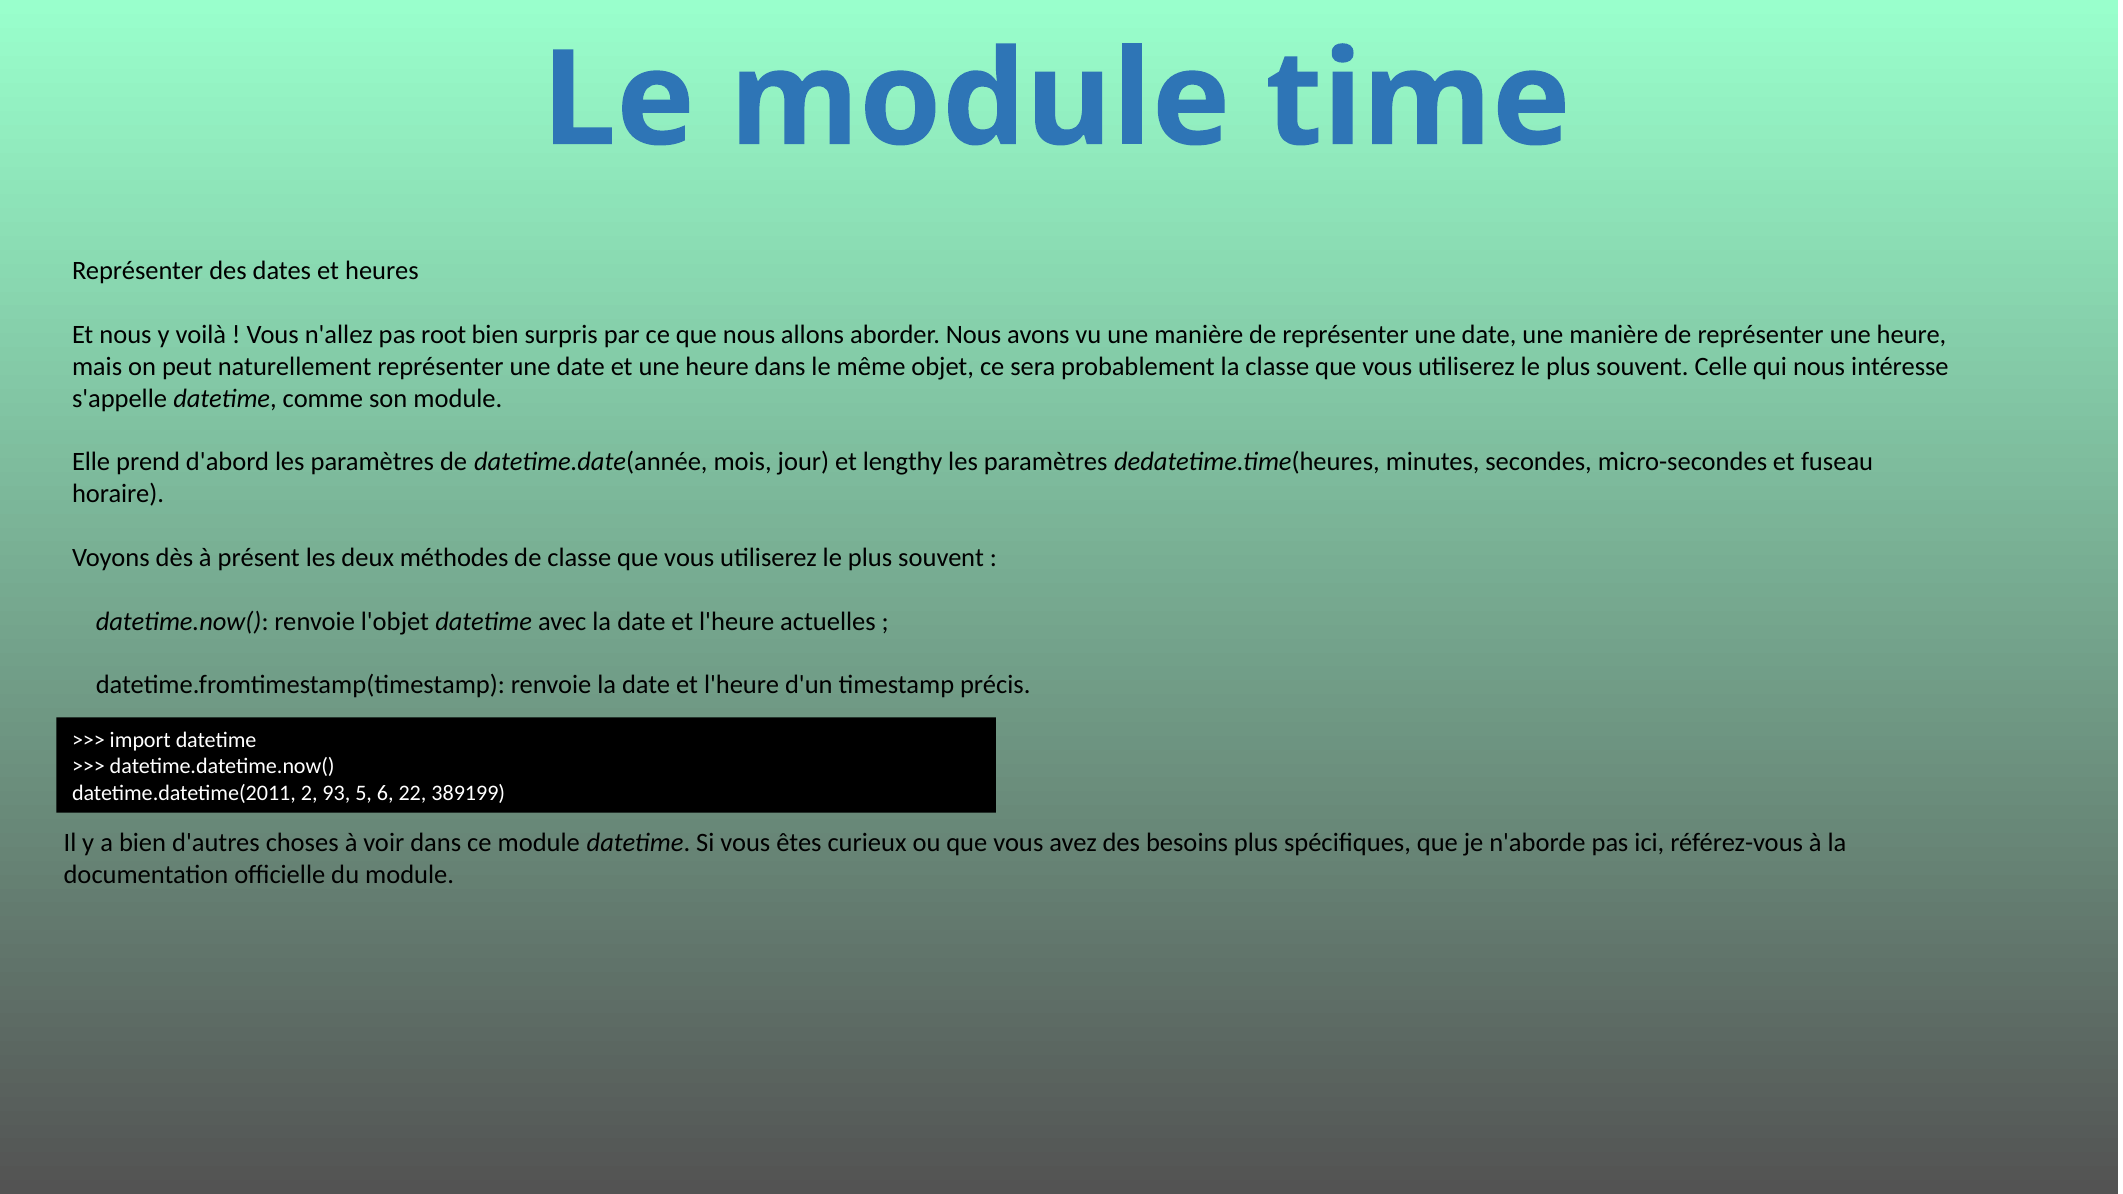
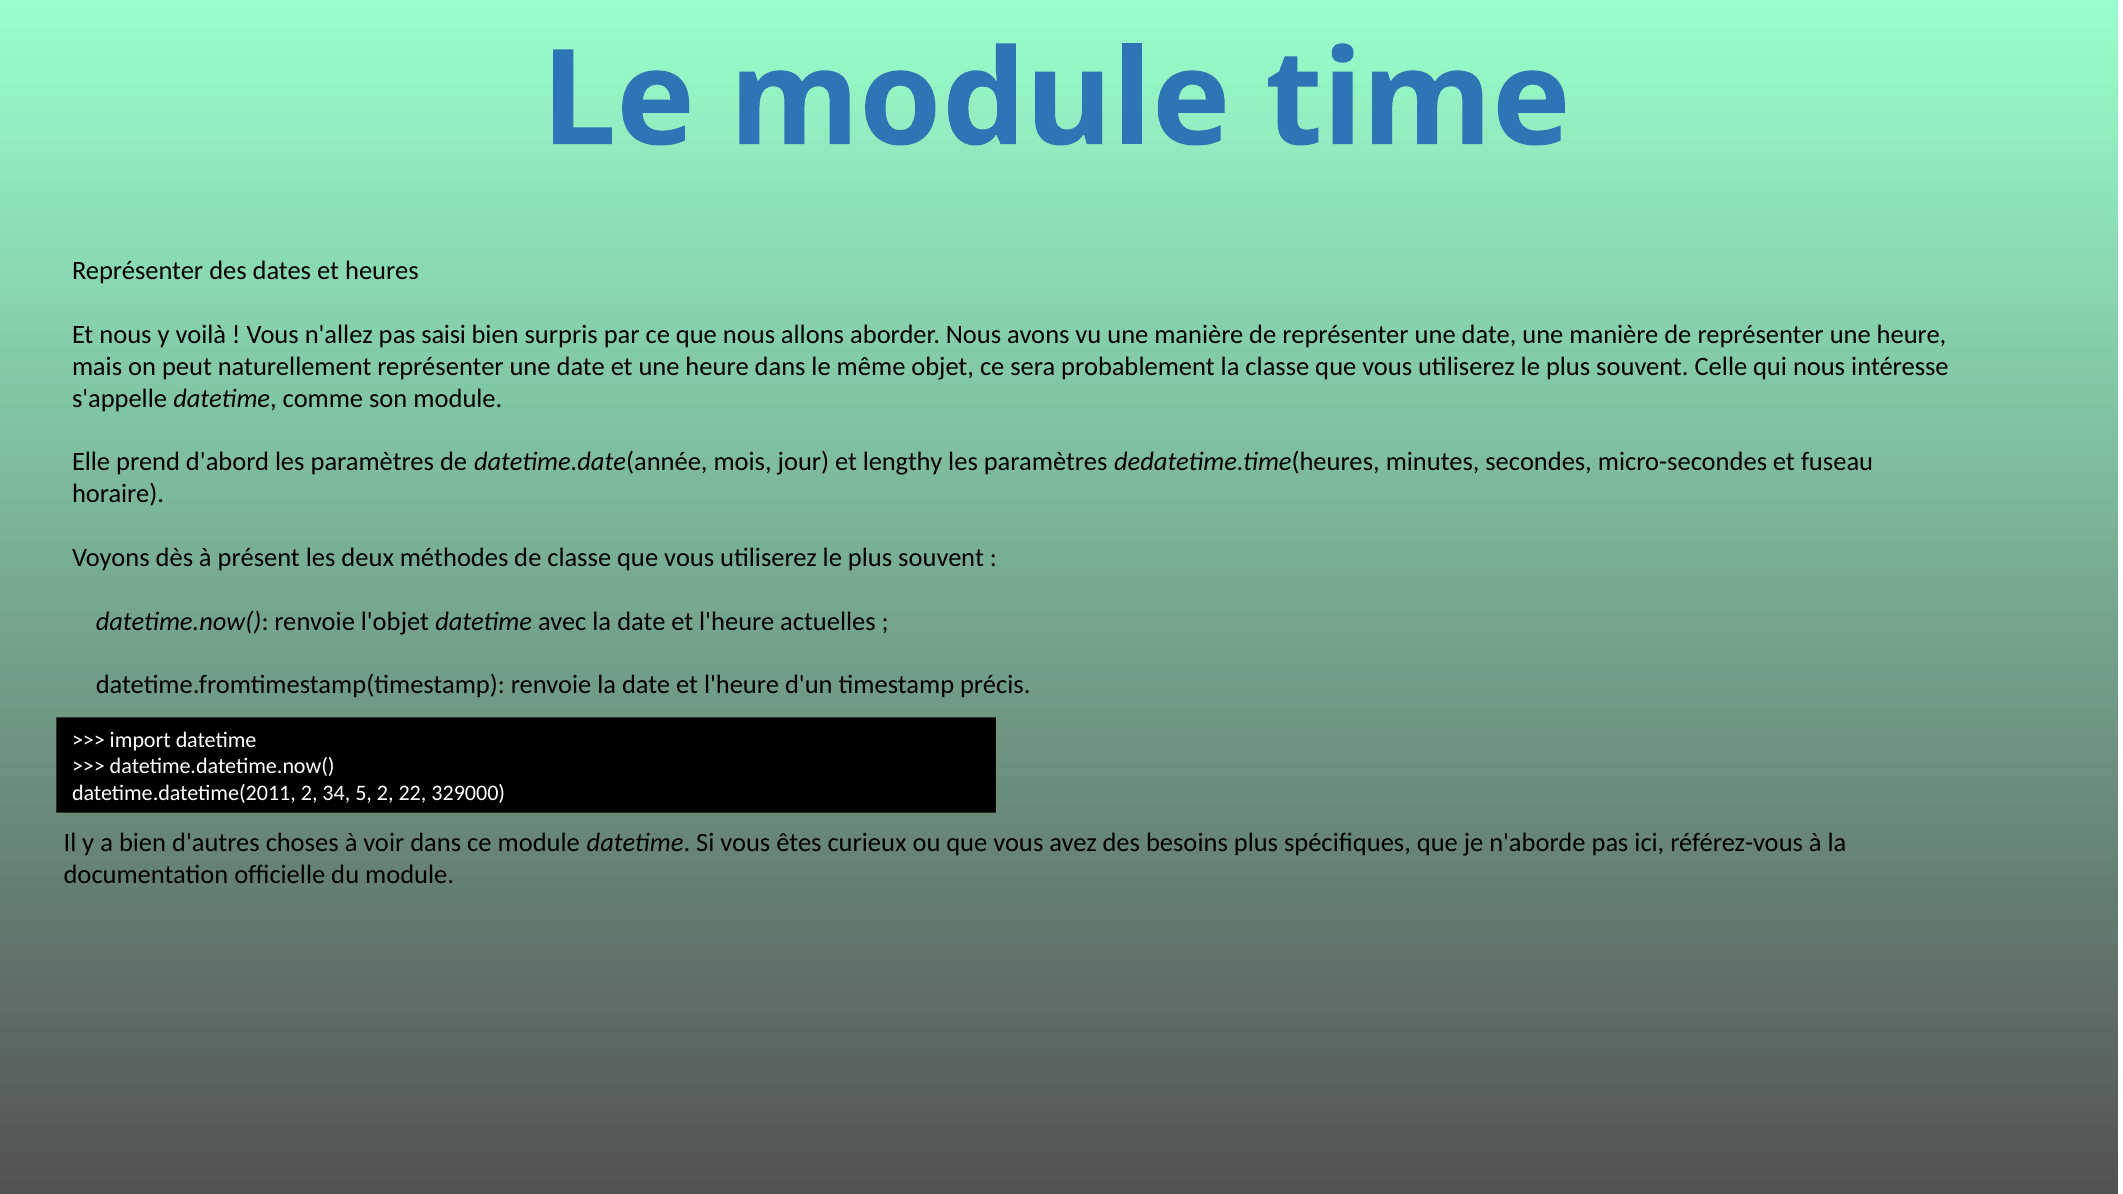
root: root -> saisi (444, 335)
93: 93 -> 34 (336, 793)
5 6: 6 -> 2 (385, 793)
389199: 389199 -> 329000 (468, 793)
